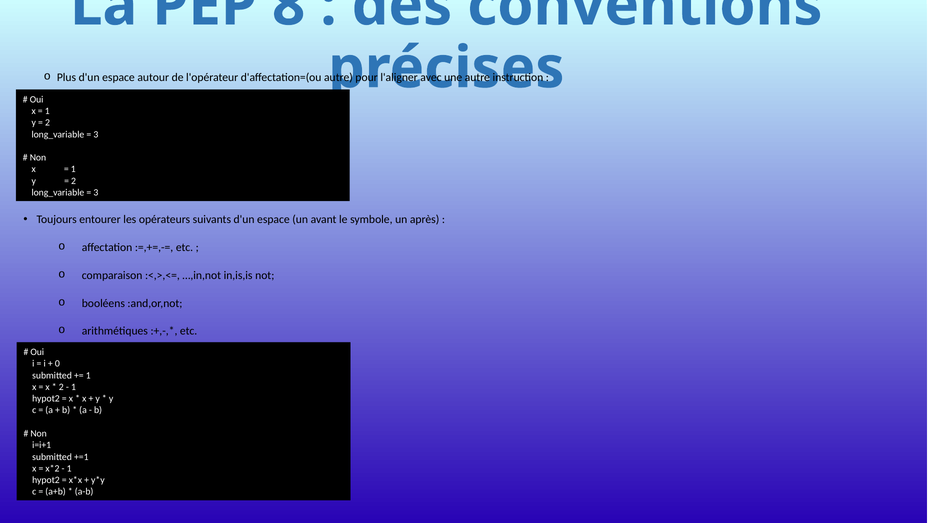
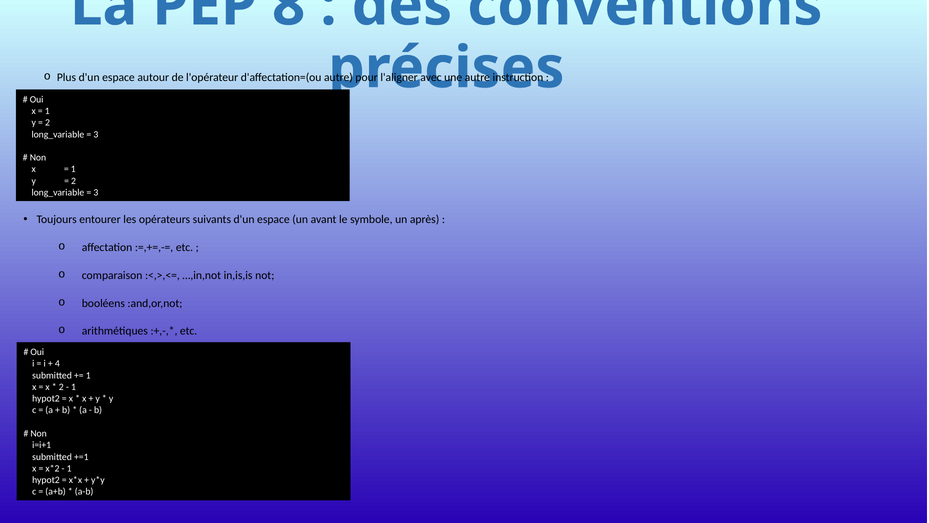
0: 0 -> 4 (57, 363)
